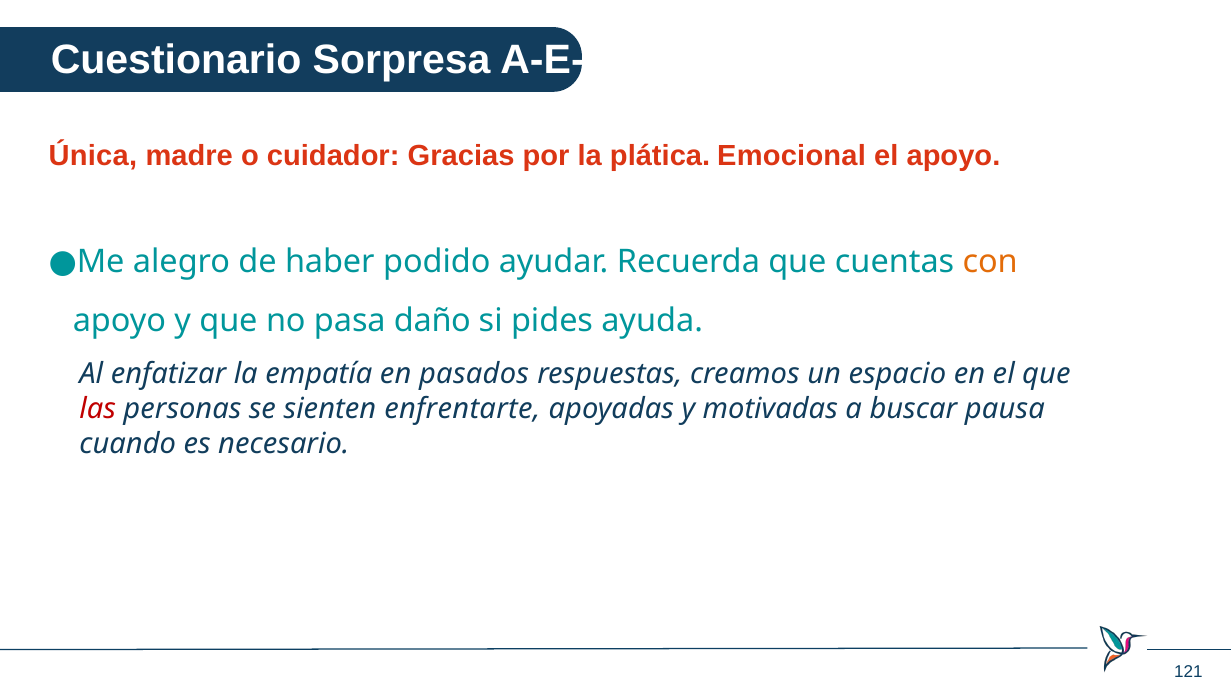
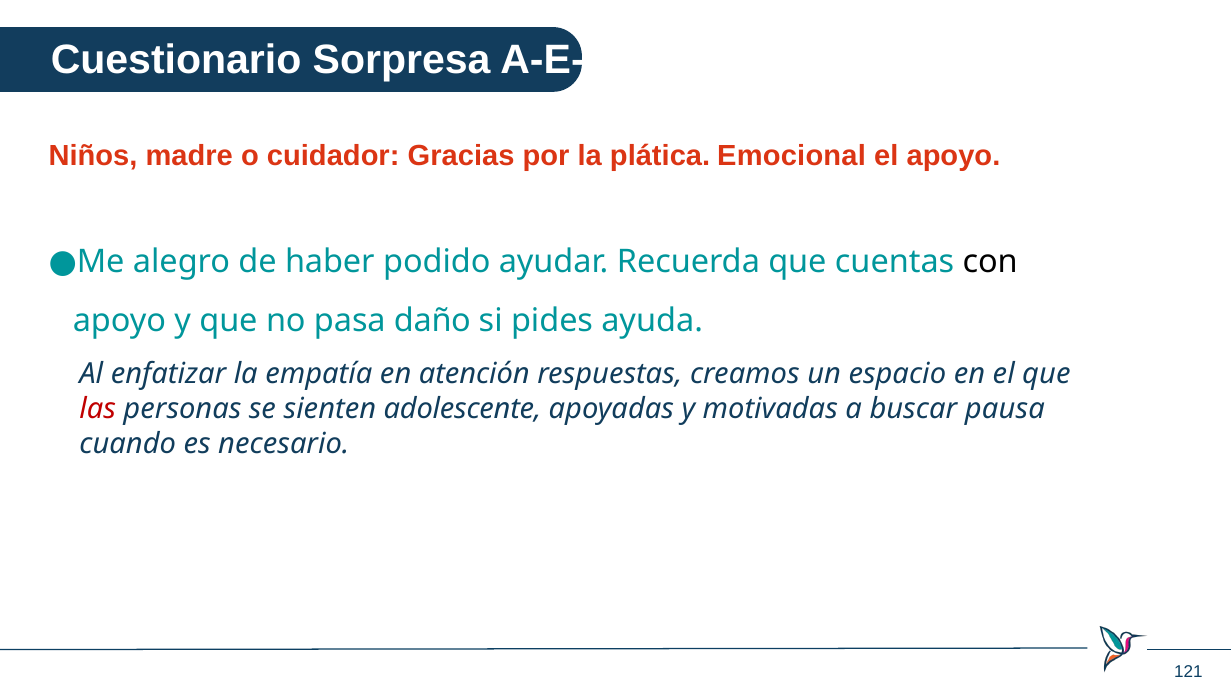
Única: Única -> Niños (93, 156)
con colour: orange -> black (990, 262)
pasados: pasados -> atención (474, 375)
enfrentarte: enfrentarte -> adolescente (463, 409)
